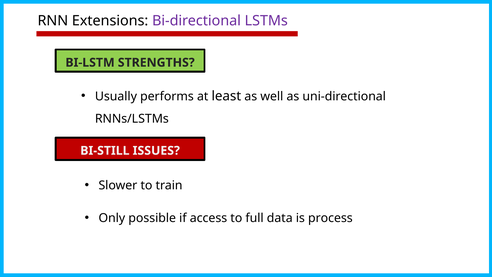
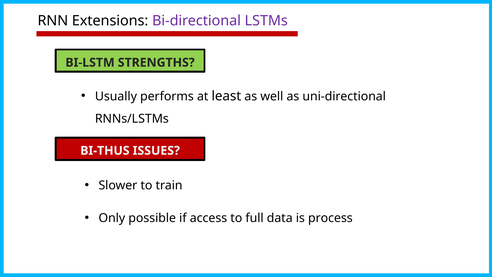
BI-STILL: BI-STILL -> BI-THUS (105, 151)
